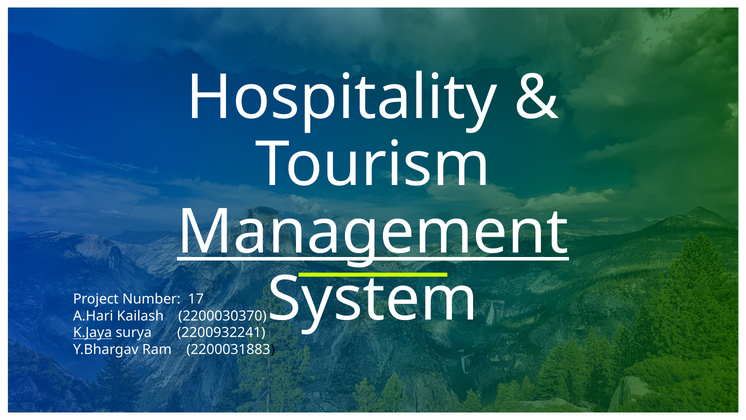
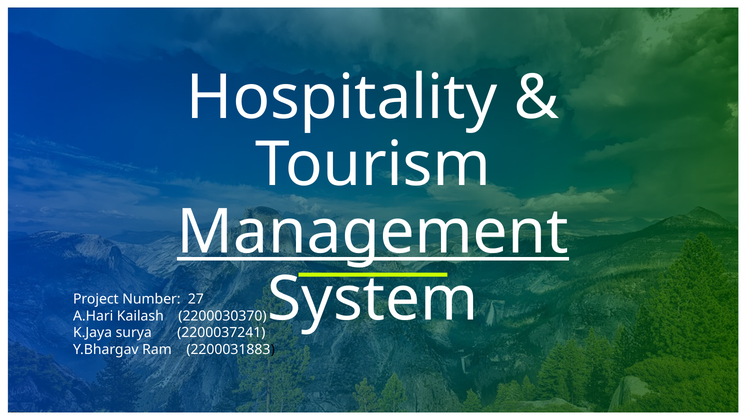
17: 17 -> 27 (196, 299)
K.Jaya underline: present -> none (93, 332)
2200932241: 2200932241 -> 2200037241 (221, 332)
